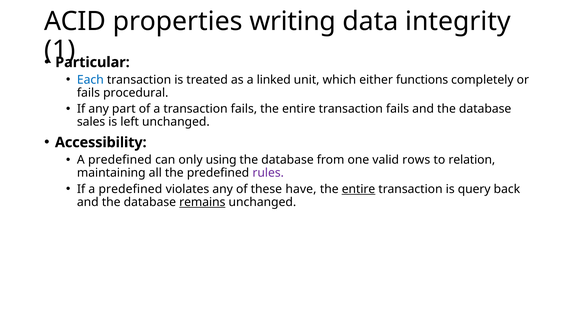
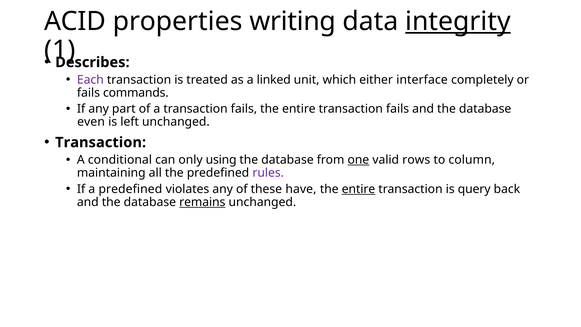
integrity underline: none -> present (458, 21)
Particular: Particular -> Describes (92, 62)
Each colour: blue -> purple (90, 80)
functions: functions -> interface (422, 80)
procedural: procedural -> commands (136, 93)
sales: sales -> even (91, 122)
Accessibility: Accessibility -> Transaction (101, 142)
predefined: predefined -> conditional (120, 160)
one underline: none -> present (358, 160)
relation: relation -> column (472, 160)
